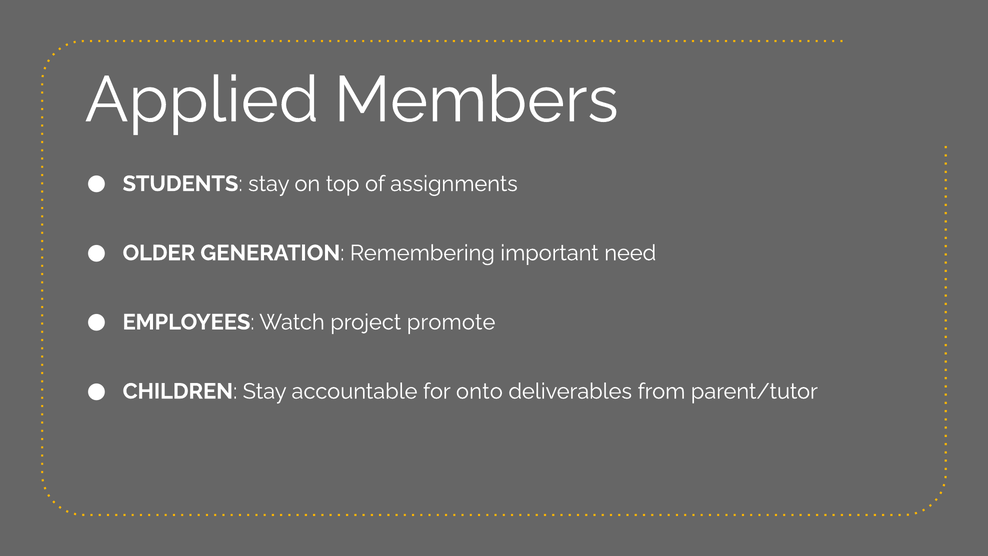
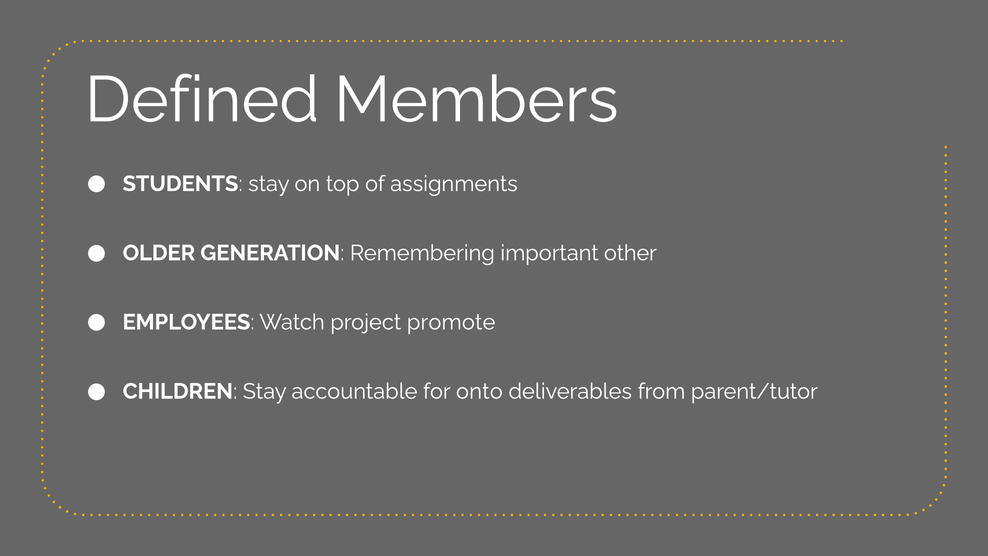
Applied: Applied -> Defined (202, 100)
need: need -> other (630, 253)
